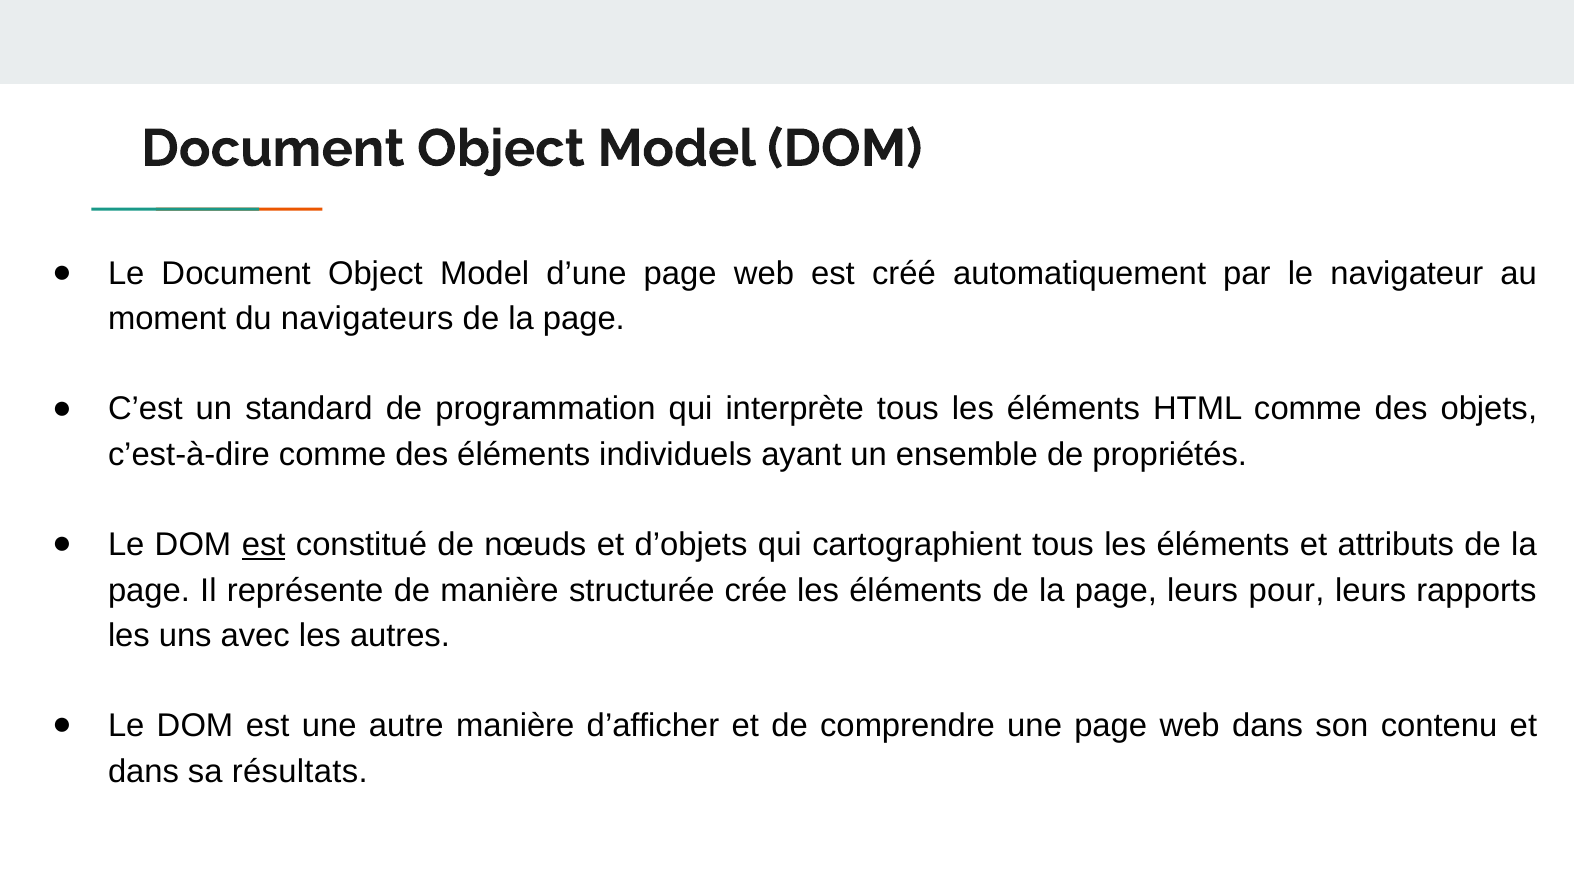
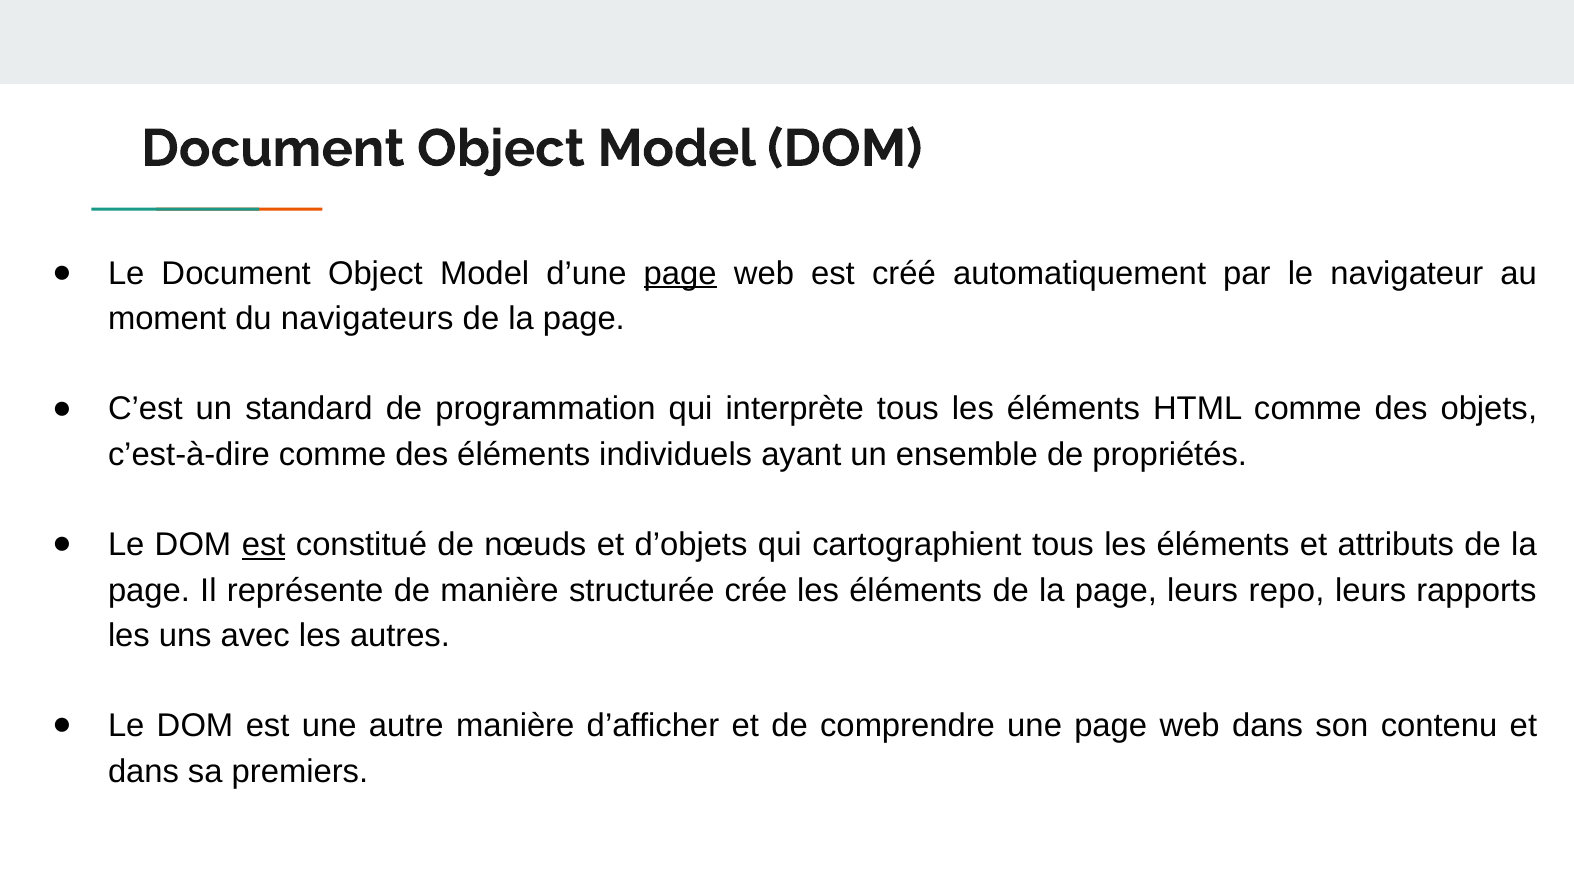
page underline: none -> present (680, 273)
pour: pour -> repo (1287, 590)
résultats: résultats -> premiers (300, 771)
